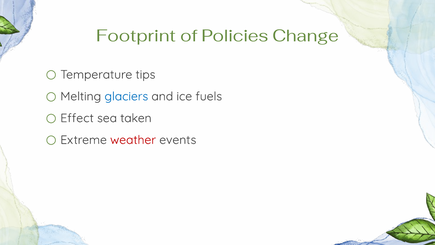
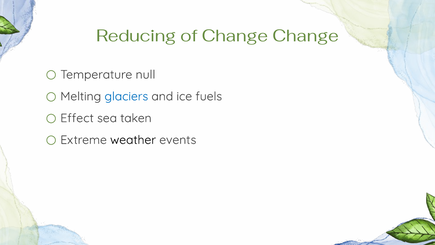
Footprint: Footprint -> Reducing (136, 36)
of Policies: Policies -> Change (235, 36)
tips: tips -> null (145, 75)
weather colour: red -> black (133, 140)
